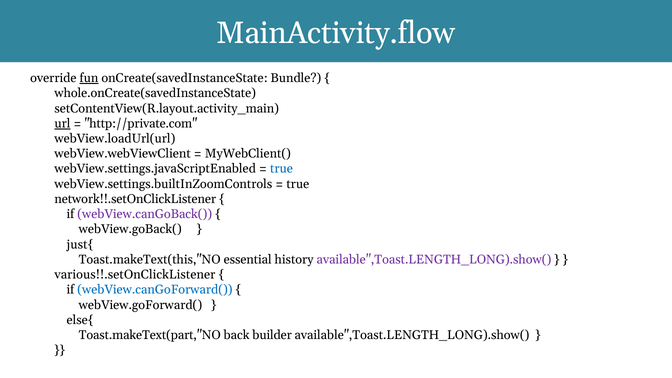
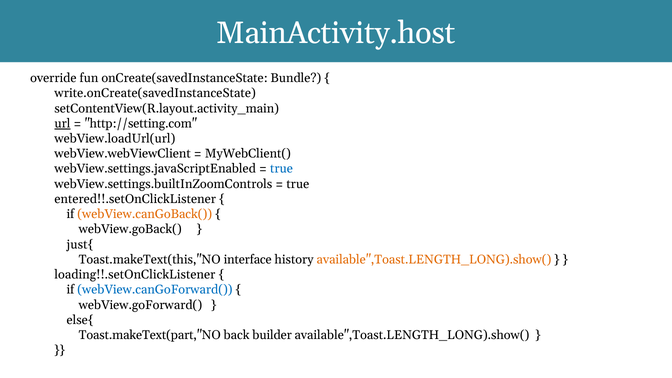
MainActivity.flow: MainActivity.flow -> MainActivity.host (336, 33)
fun underline: present -> none (89, 78)
whole.onCreate(savedInstanceState: whole.onCreate(savedInstanceState -> write.onCreate(savedInstanceState (155, 93)
http://private.com: http://private.com -> http://setting.com (141, 123)
network!!.setOnClickListener: network!!.setOnClickListener -> entered!!.setOnClickListener (135, 199)
webView.canGoBack( colour: purple -> orange (145, 214)
essential: essential -> interface (248, 260)
available",Toast.LENGTH_LONG).show( colour: purple -> orange (434, 260)
various!!.setOnClickListener: various!!.setOnClickListener -> loading!!.setOnClickListener (135, 275)
